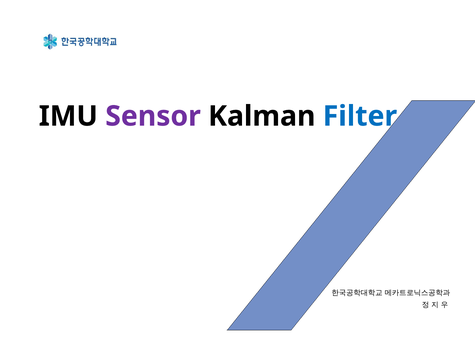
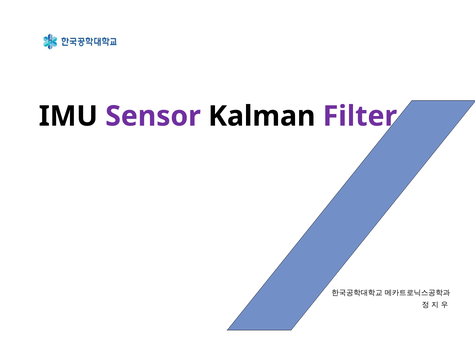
Filter colour: blue -> purple (360, 116)
